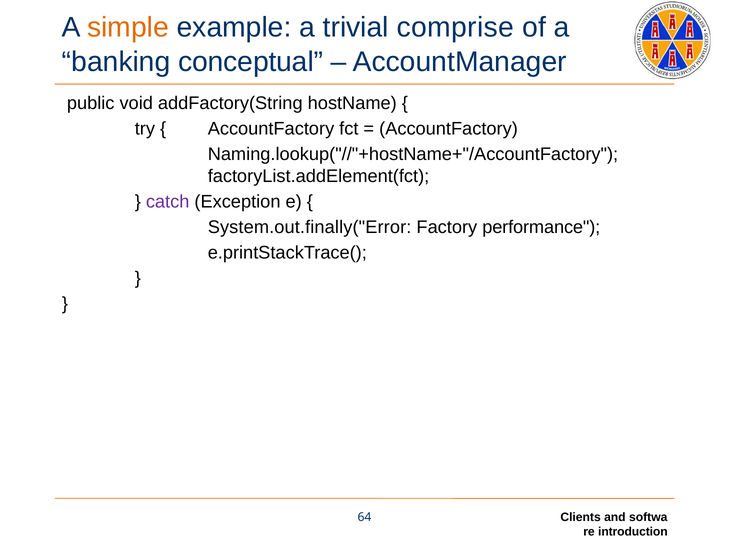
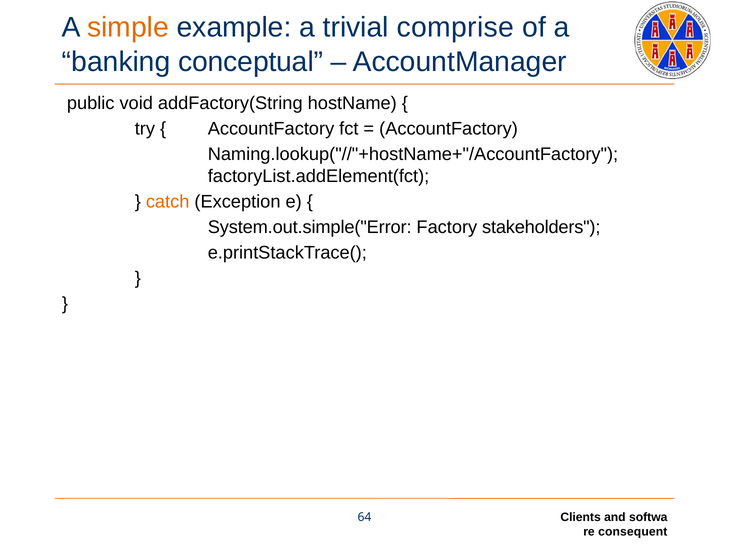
catch colour: purple -> orange (168, 202)
System.out.finally("Error: System.out.finally("Error -> System.out.simple("Error (310, 227)
performance: performance -> stakeholders (541, 227)
introduction: introduction -> consequent (633, 532)
